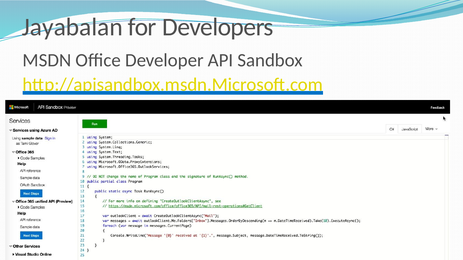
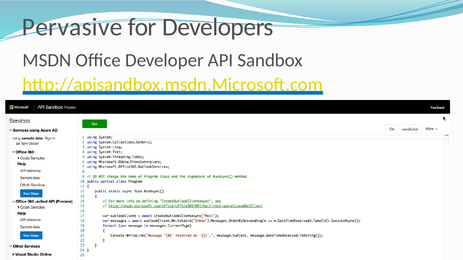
Jayabalan: Jayabalan -> Pervasive (72, 27)
